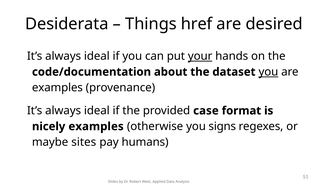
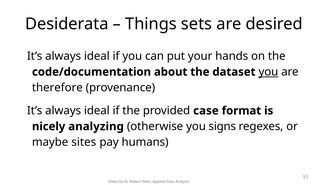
href: href -> sets (197, 24)
your underline: present -> none (200, 56)
examples: examples -> therefore (57, 87)
nicely examples: examples -> analyzing (96, 126)
